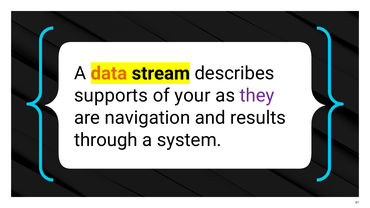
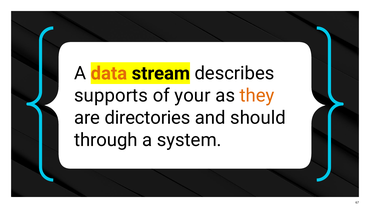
they colour: purple -> orange (257, 96)
navigation: navigation -> directories (147, 118)
results: results -> should (258, 118)
